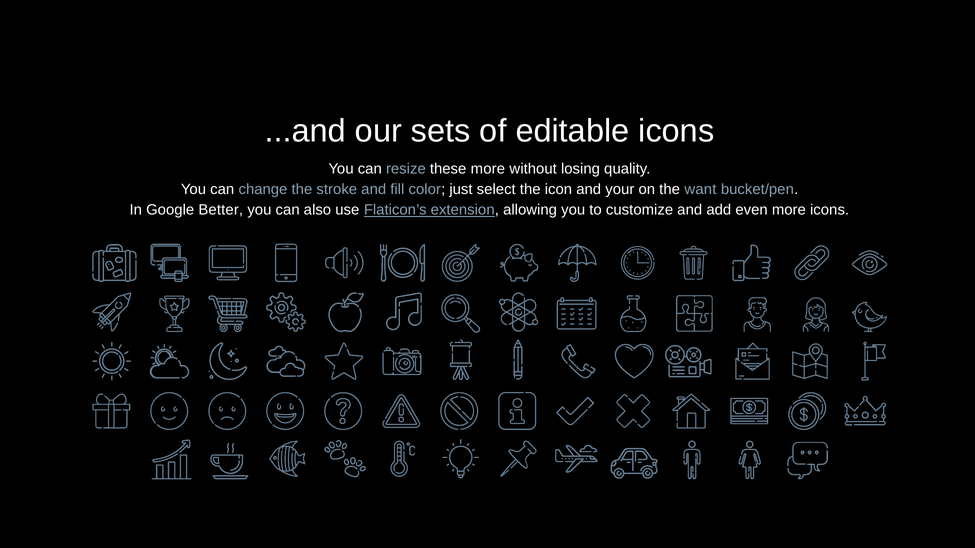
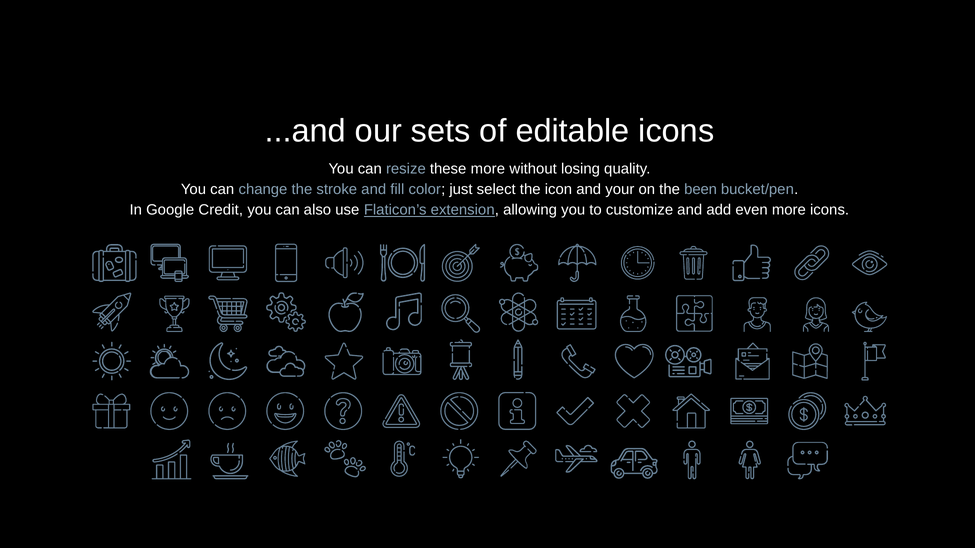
want: want -> been (701, 189)
Better: Better -> Credit (221, 210)
